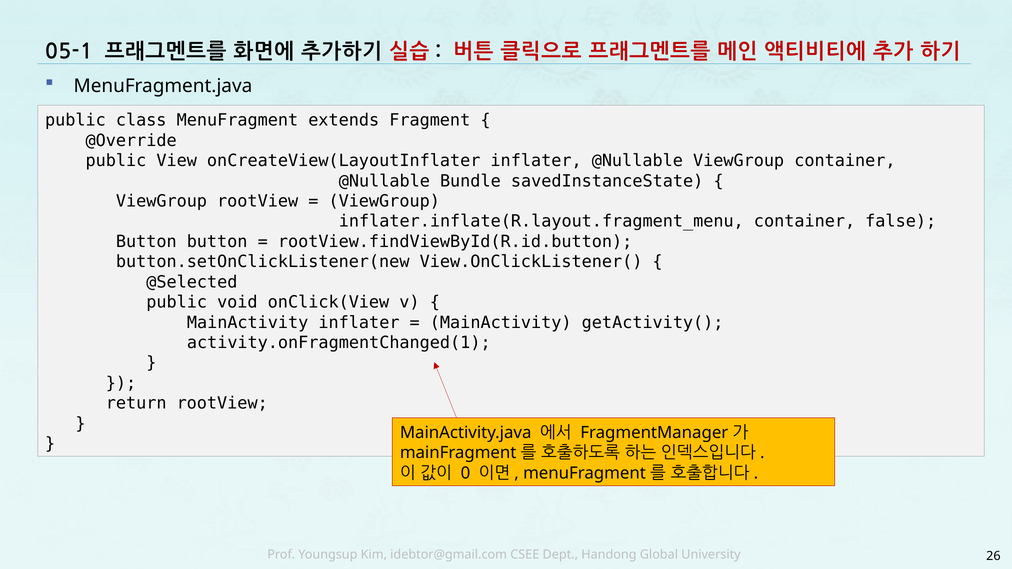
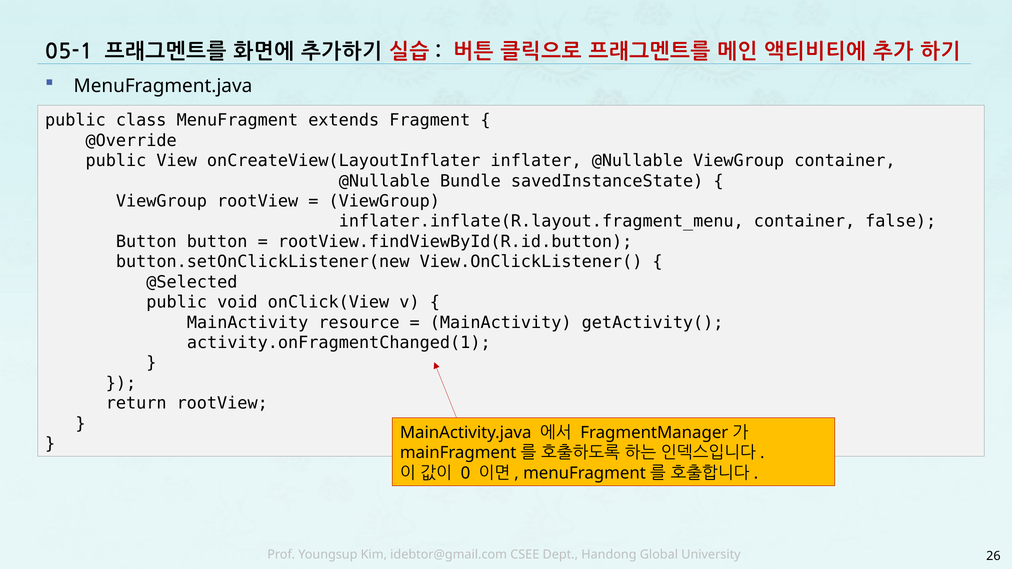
MainActivity inflater: inflater -> resource (359, 323)
